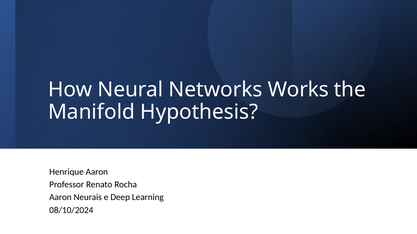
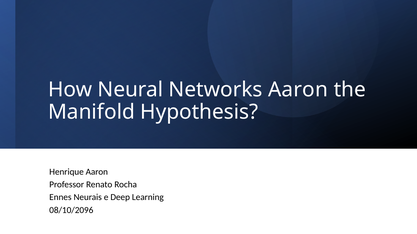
Networks Works: Works -> Aaron (298, 90)
Aaron: Aaron -> Ennes (60, 198)
08/10/2024: 08/10/2024 -> 08/10/2096 (71, 211)
